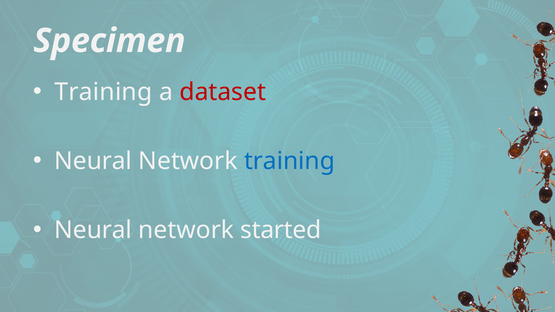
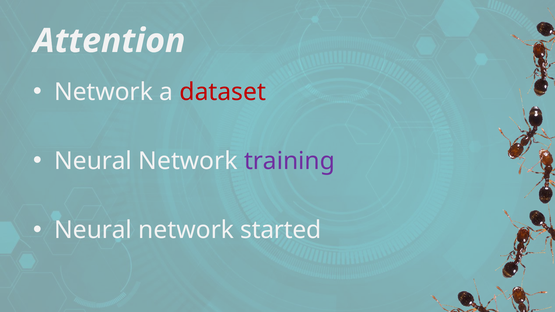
Specimen: Specimen -> Attention (109, 41)
Training: Training -> Network (104, 92)
training colour: blue -> purple (289, 161)
